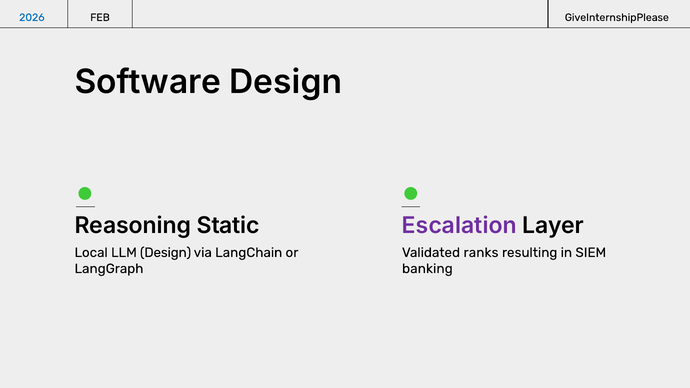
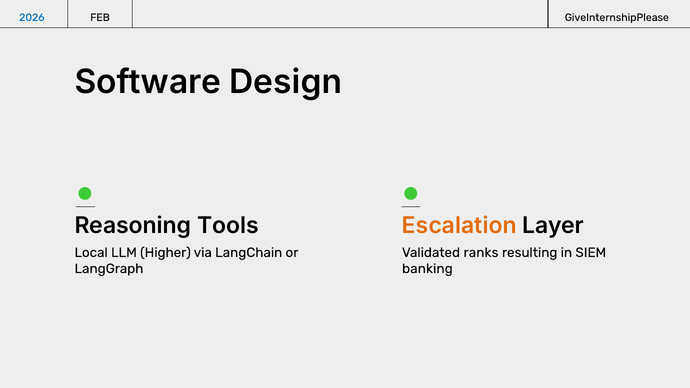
Static: Static -> Tools (228, 226)
Escalation colour: purple -> orange (459, 226)
LLM Design: Design -> Higher (165, 253)
